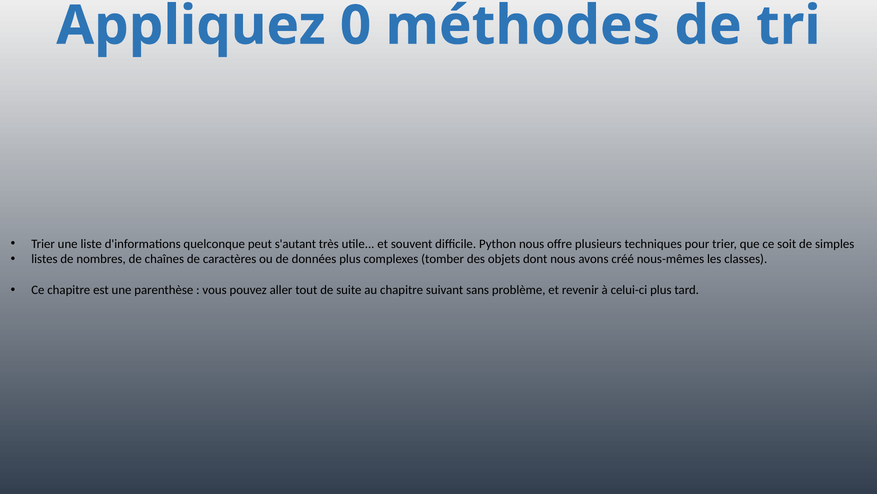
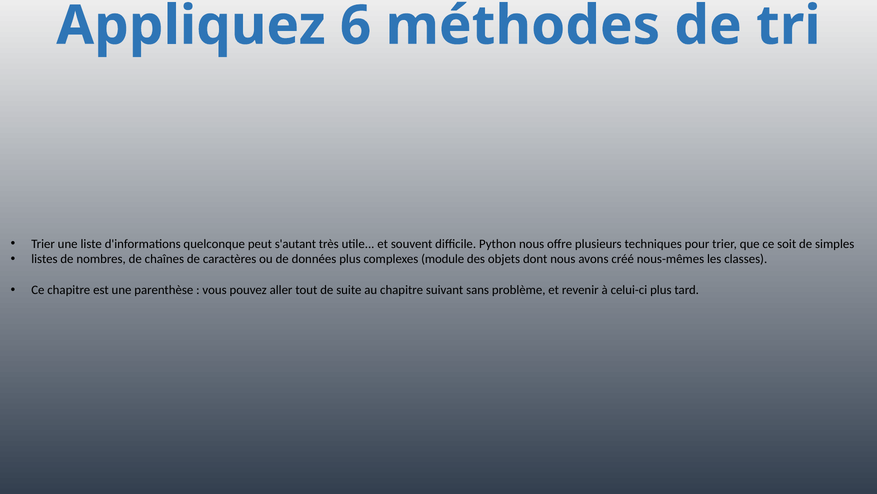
0: 0 -> 6 (356, 26)
tomber: tomber -> module (443, 259)
